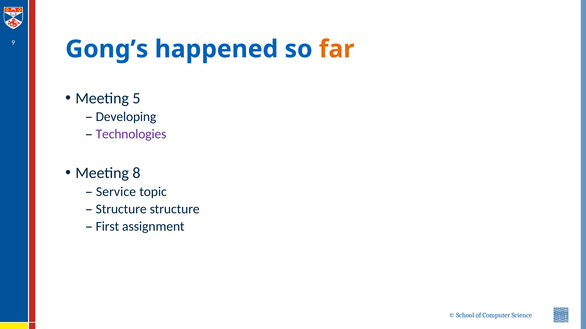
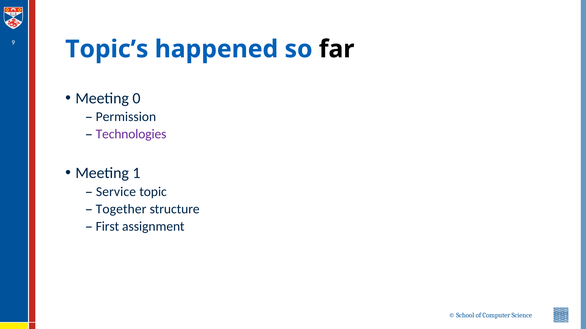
Gong’s: Gong’s -> Topic’s (107, 49)
far colour: orange -> black (337, 49)
5: 5 -> 0 (136, 98)
Developing: Developing -> Permission (126, 117)
8: 8 -> 1 (136, 173)
Structure: Structure -> Together (121, 209)
